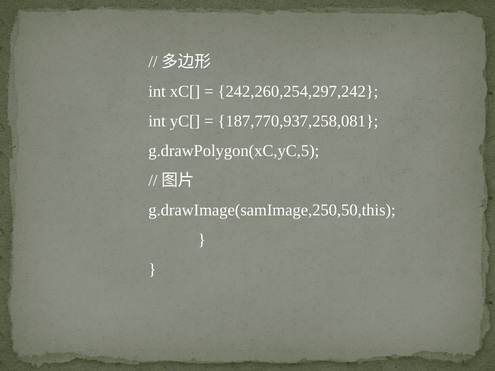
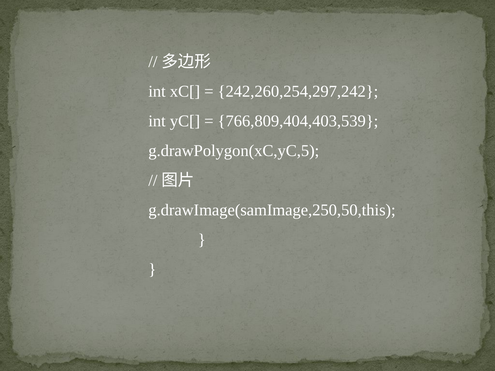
187,770,937,258,081: 187,770,937,258,081 -> 766,809,404,403,539 (298, 121)
